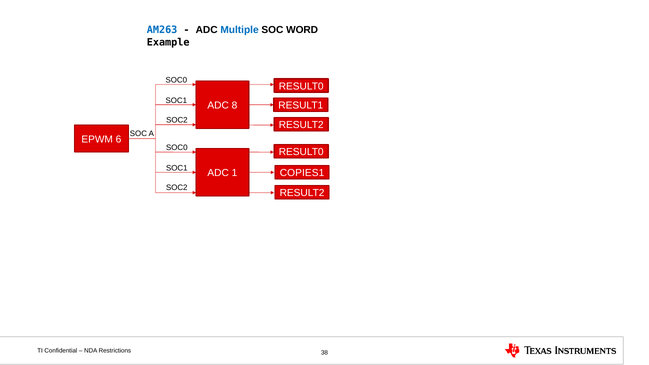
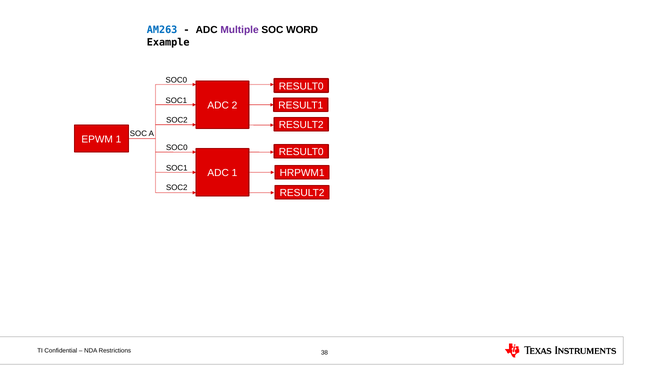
Multiple colour: blue -> purple (240, 30)
8: 8 -> 2 (234, 105)
EPWM 6: 6 -> 1 (119, 139)
COPIES1: COPIES1 -> HRPWM1 (302, 173)
